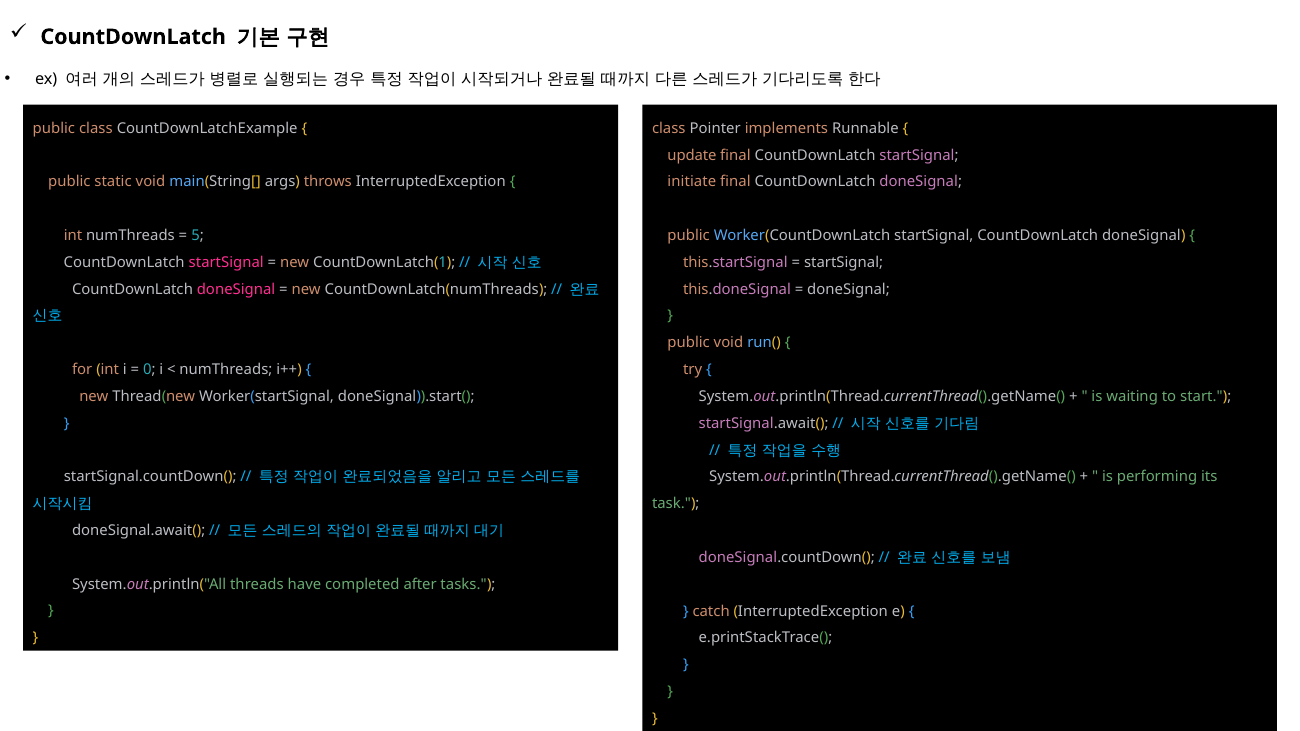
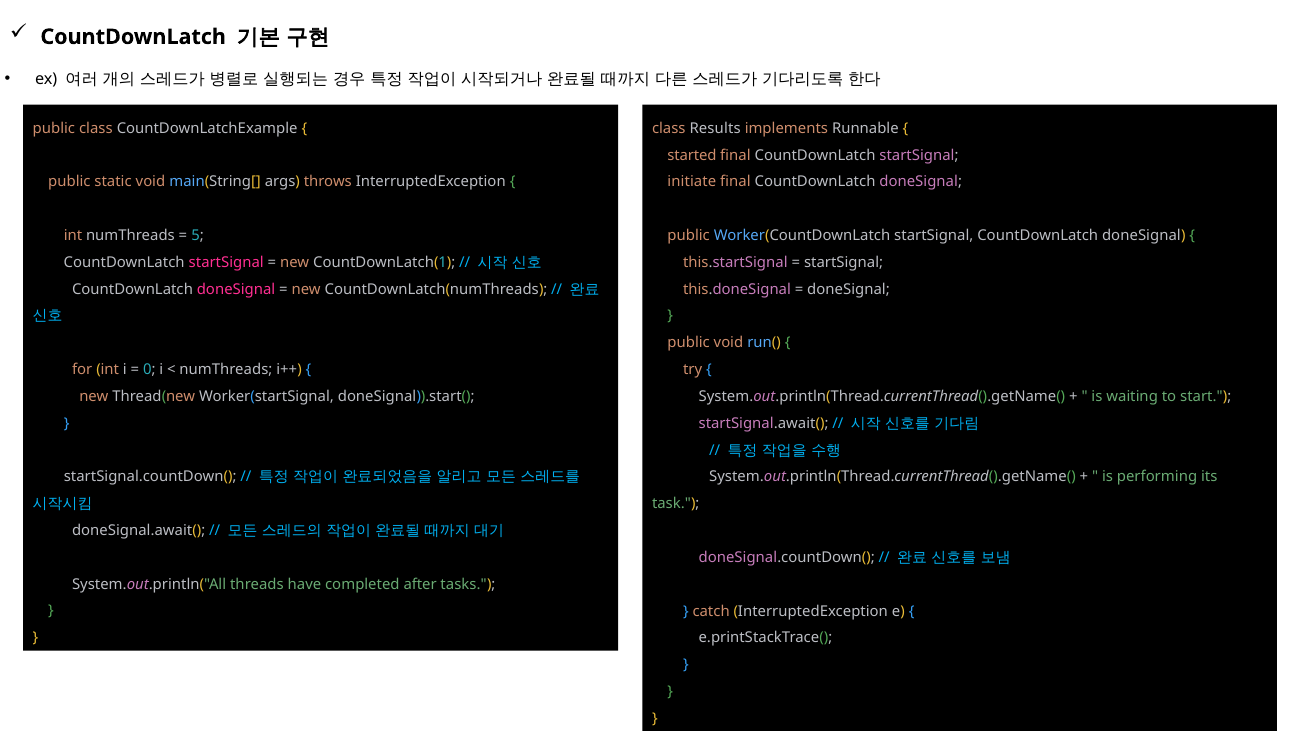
Pointer: Pointer -> Results (715, 128)
update: update -> started (692, 155)
